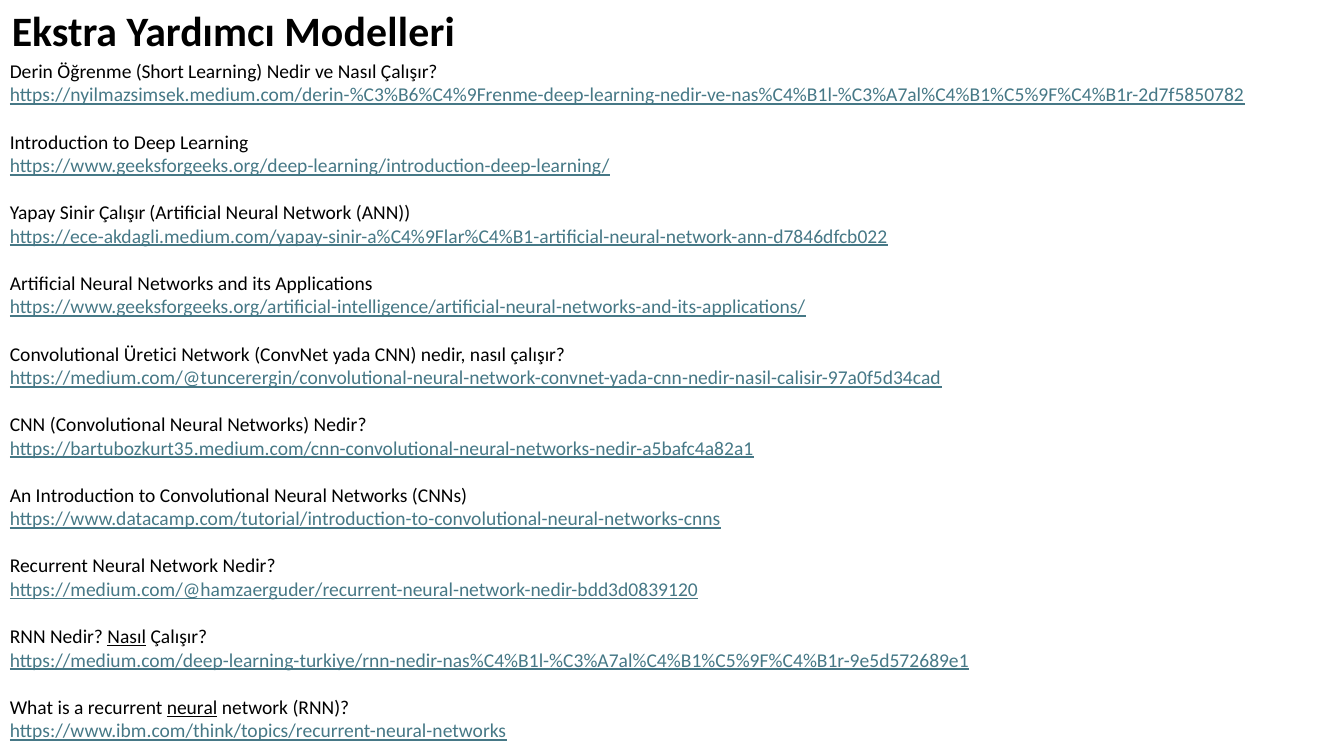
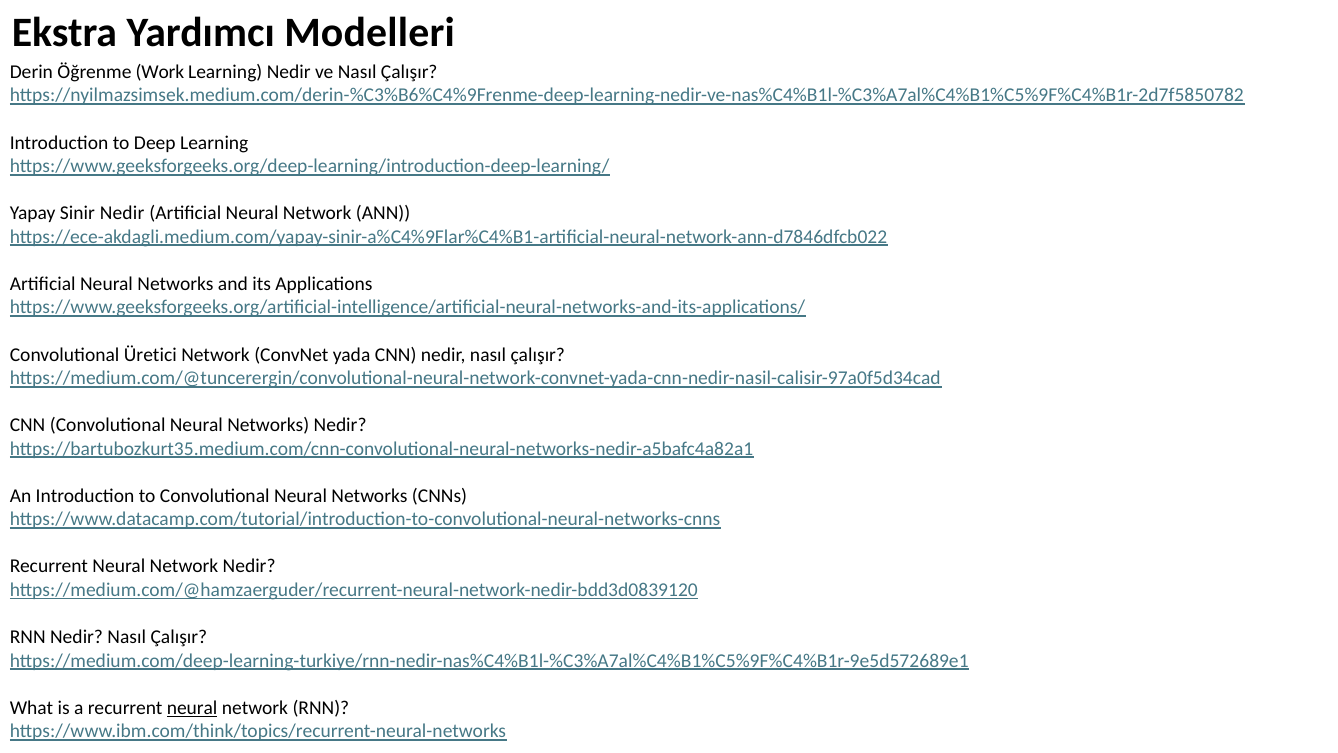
Short: Short -> Work (160, 72)
Sinir Çalışır: Çalışır -> Nedir (122, 213)
Nasıl underline: present -> none (127, 637)
